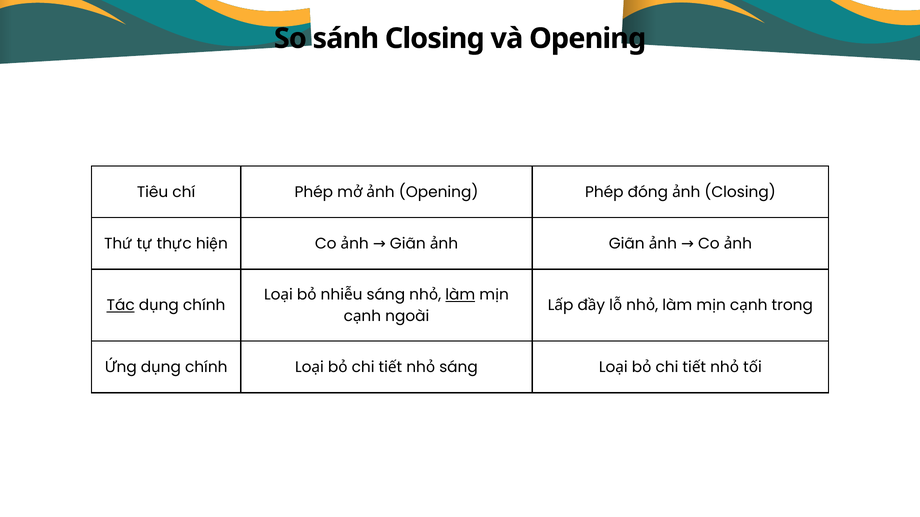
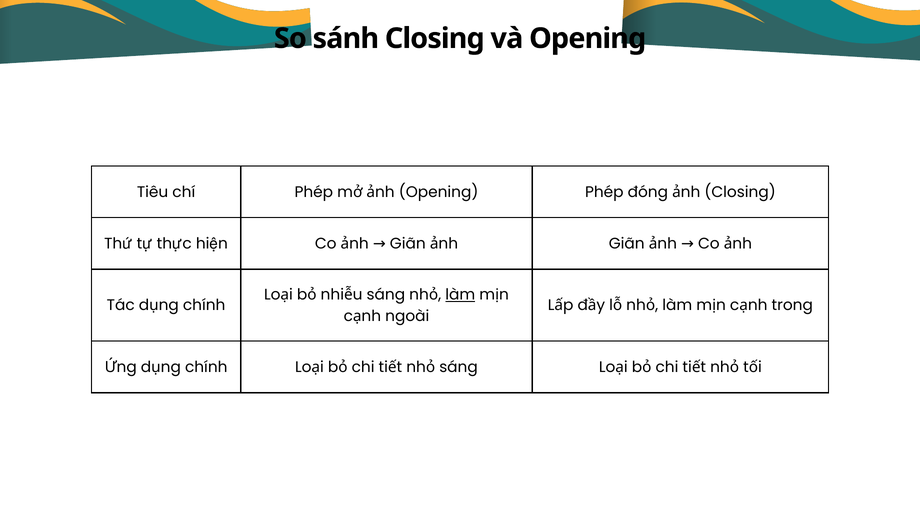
Tác underline: present -> none (121, 306)
